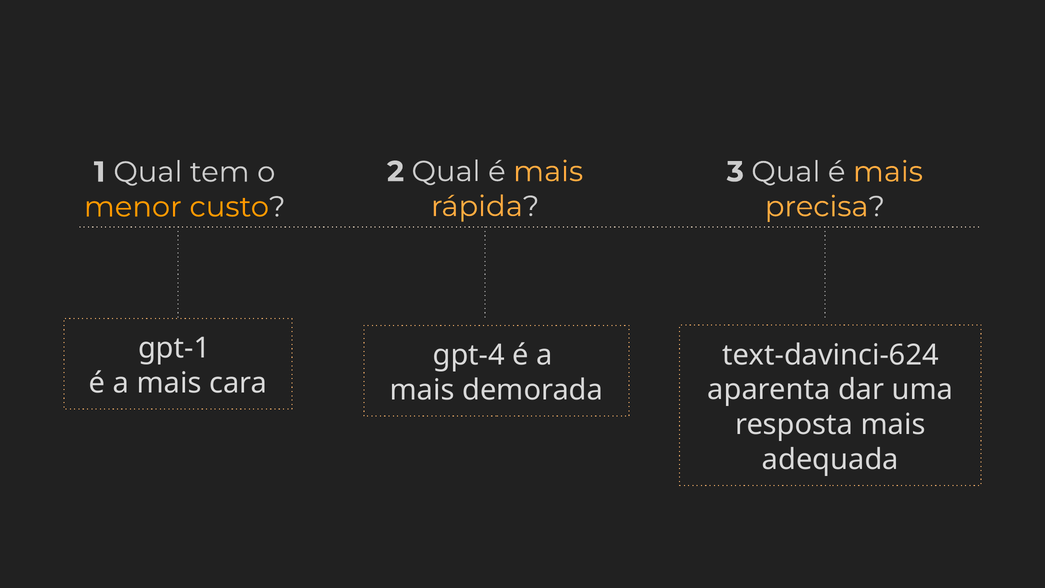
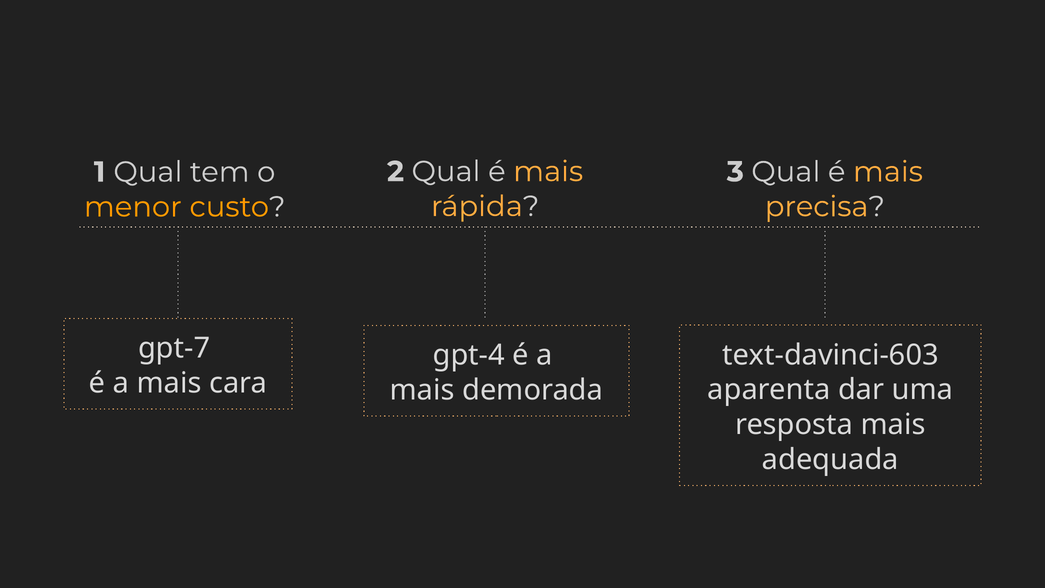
gpt-1: gpt-1 -> gpt-7 (174, 348)
text-davinci-624: text-davinci-624 -> text-davinci-603 (830, 355)
